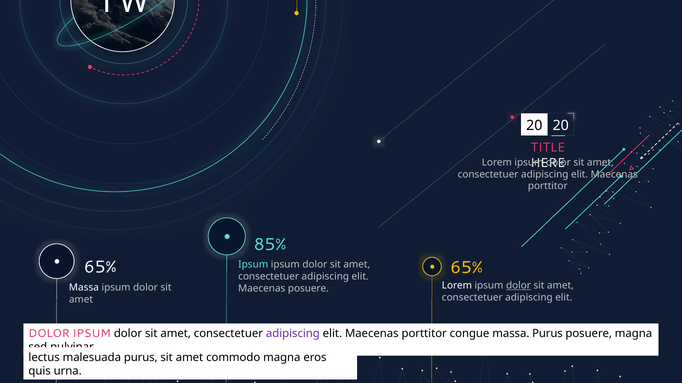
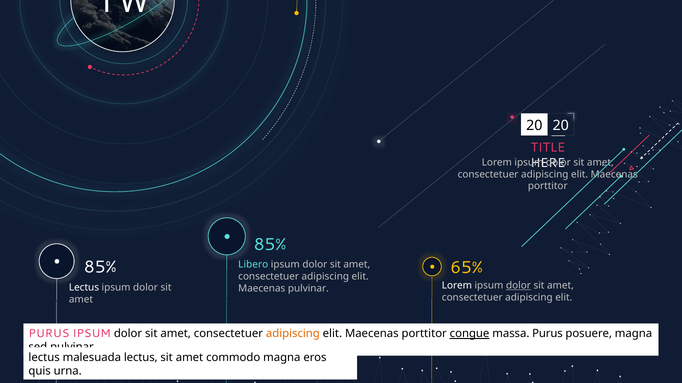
65%: 65% -> 85% (100, 268)
Ipsum: Ipsum -> Libero (253, 265)
Massa: Massa -> Lectus (84, 288)
Maecenas posuere: posuere -> pulvinar (308, 289)
DOLOR: DOLOR -> PURUS (49, 334)
adipiscing colour: purple -> orange (293, 334)
congue underline: none -> present (470, 334)
malesuada purus: purus -> lectus (141, 358)
